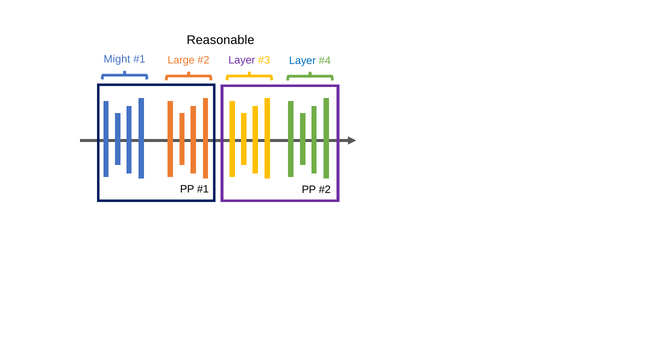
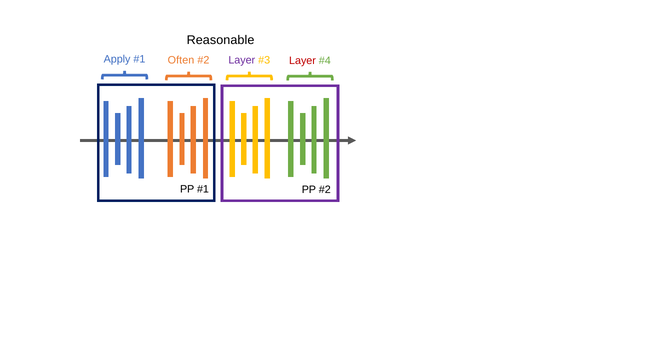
Might: Might -> Apply (117, 59)
Large: Large -> Often (181, 60)
Layer colour: blue -> red (302, 60)
